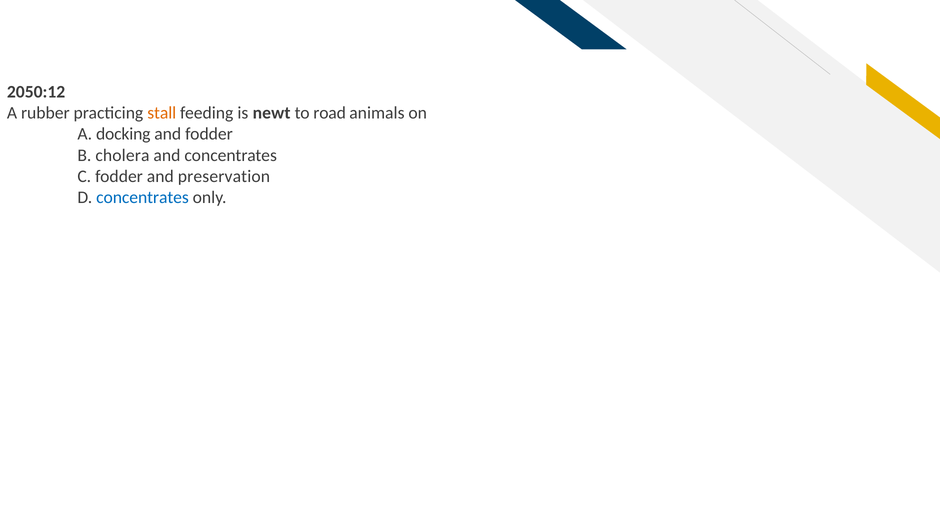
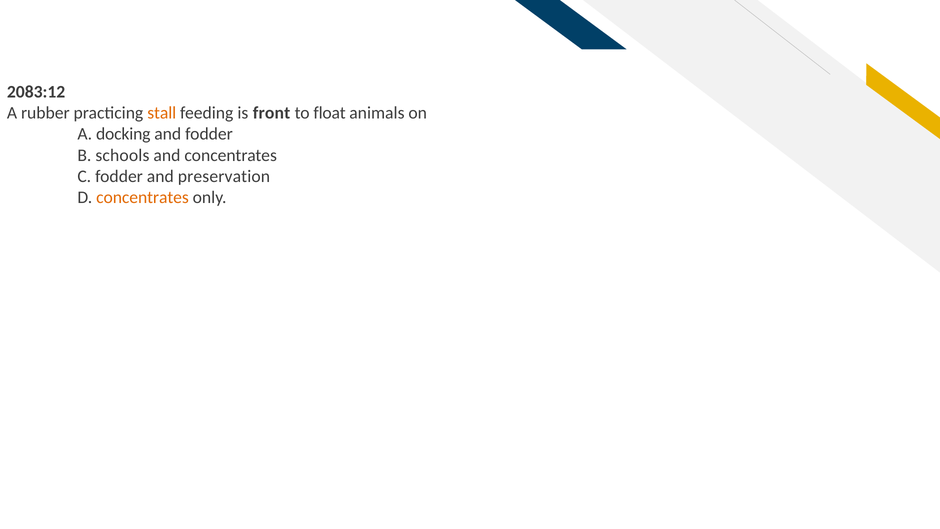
2050:12: 2050:12 -> 2083:12 (36, 92)
newt: newt -> front (272, 113)
road: road -> float (330, 113)
cholera: cholera -> schools (122, 155)
concentrates colour: blue -> orange (143, 197)
